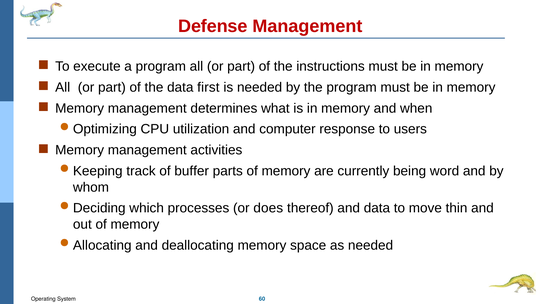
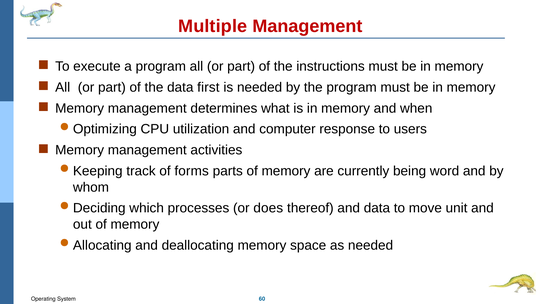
Defense: Defense -> Multiple (213, 26)
buffer: buffer -> forms (192, 171)
thin: thin -> unit (457, 208)
